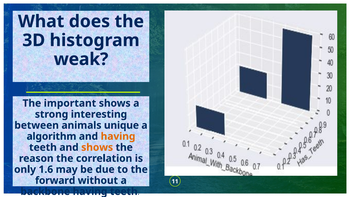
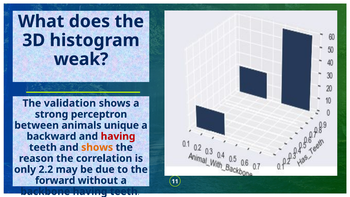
important: important -> validation (70, 103)
interesting: interesting -> perceptron (99, 114)
algorithm: algorithm -> backward (51, 136)
having colour: orange -> red (118, 136)
1.6: 1.6 -> 2.2 (46, 169)
